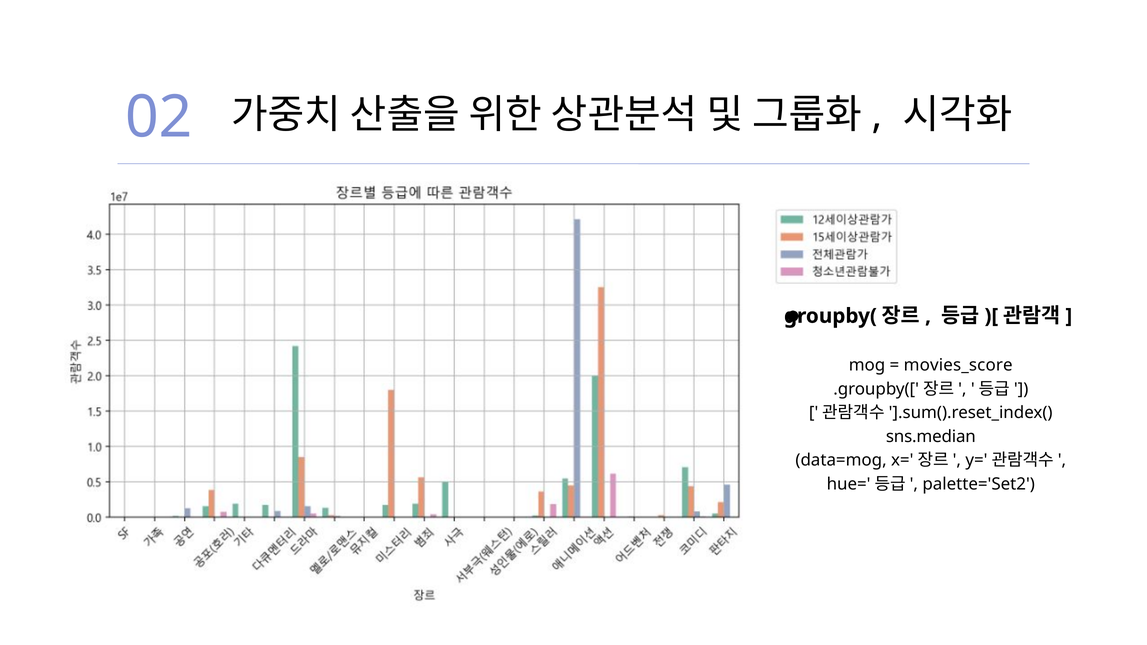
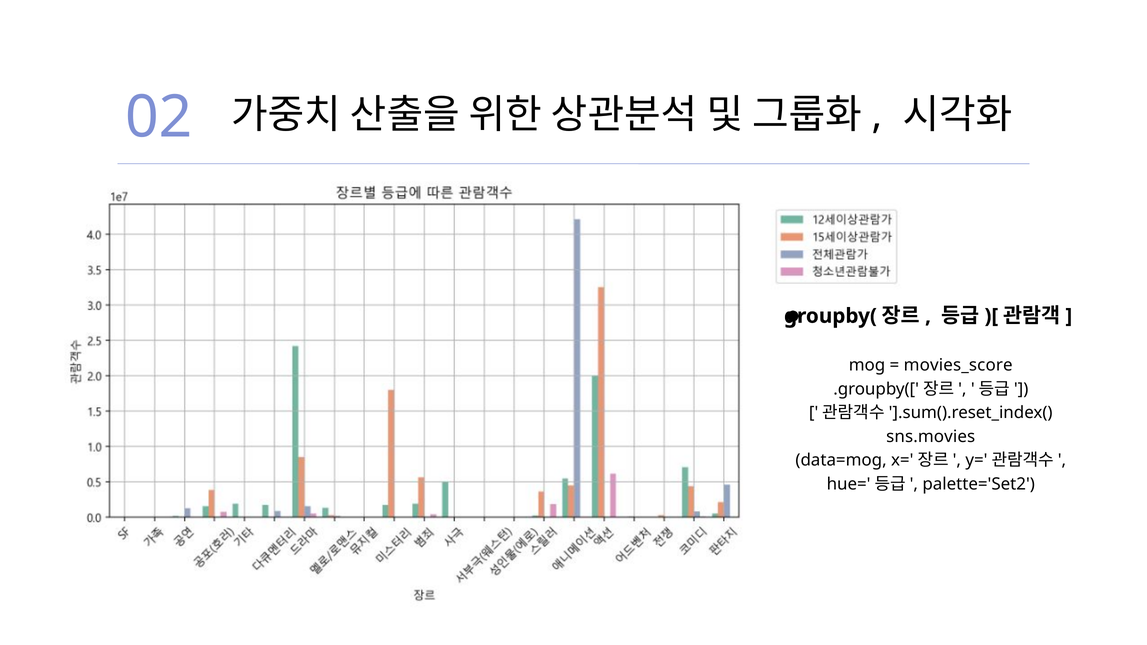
sns.median: sns.median -> sns.movies (931, 437)
